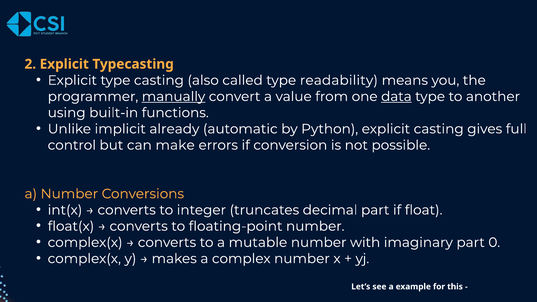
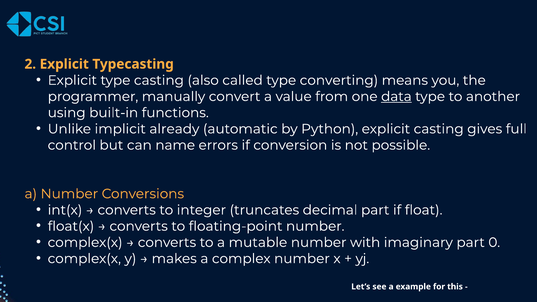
readability: readability -> converting (339, 80)
manually underline: present -> none (174, 97)
make: make -> name (175, 145)
